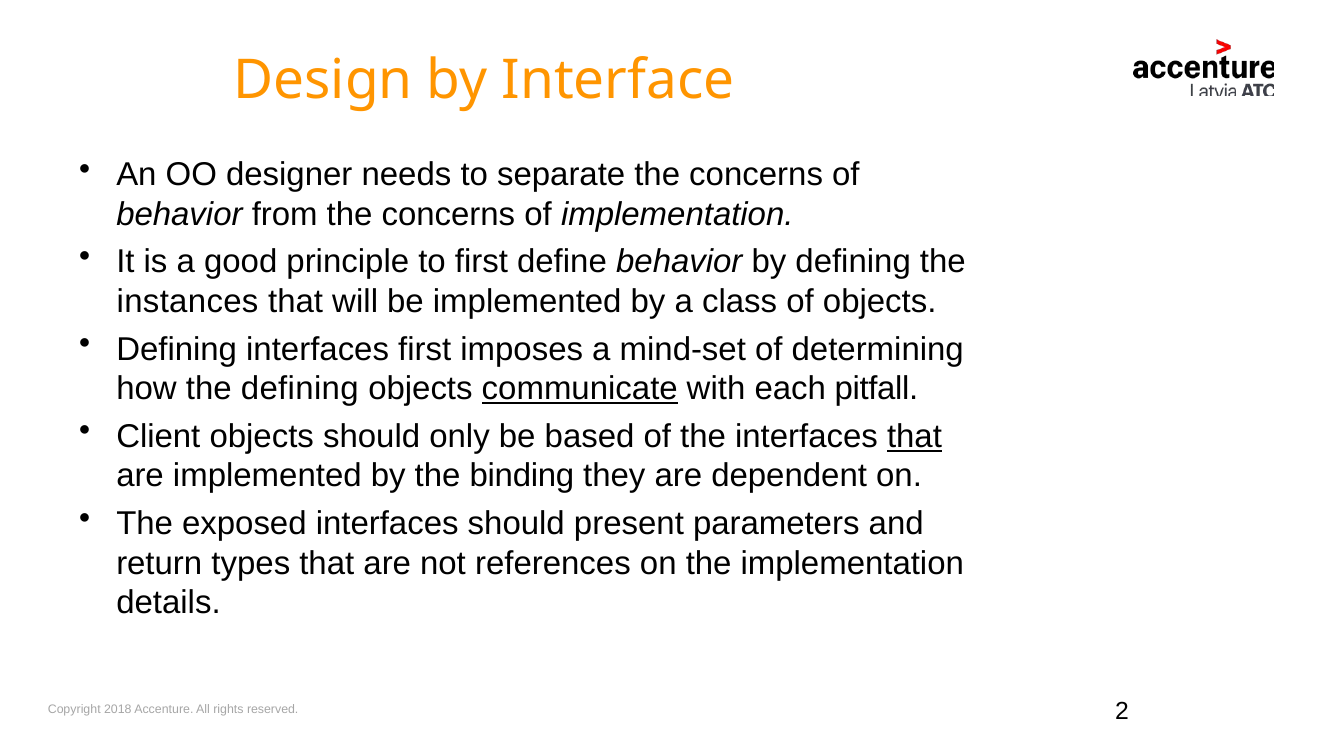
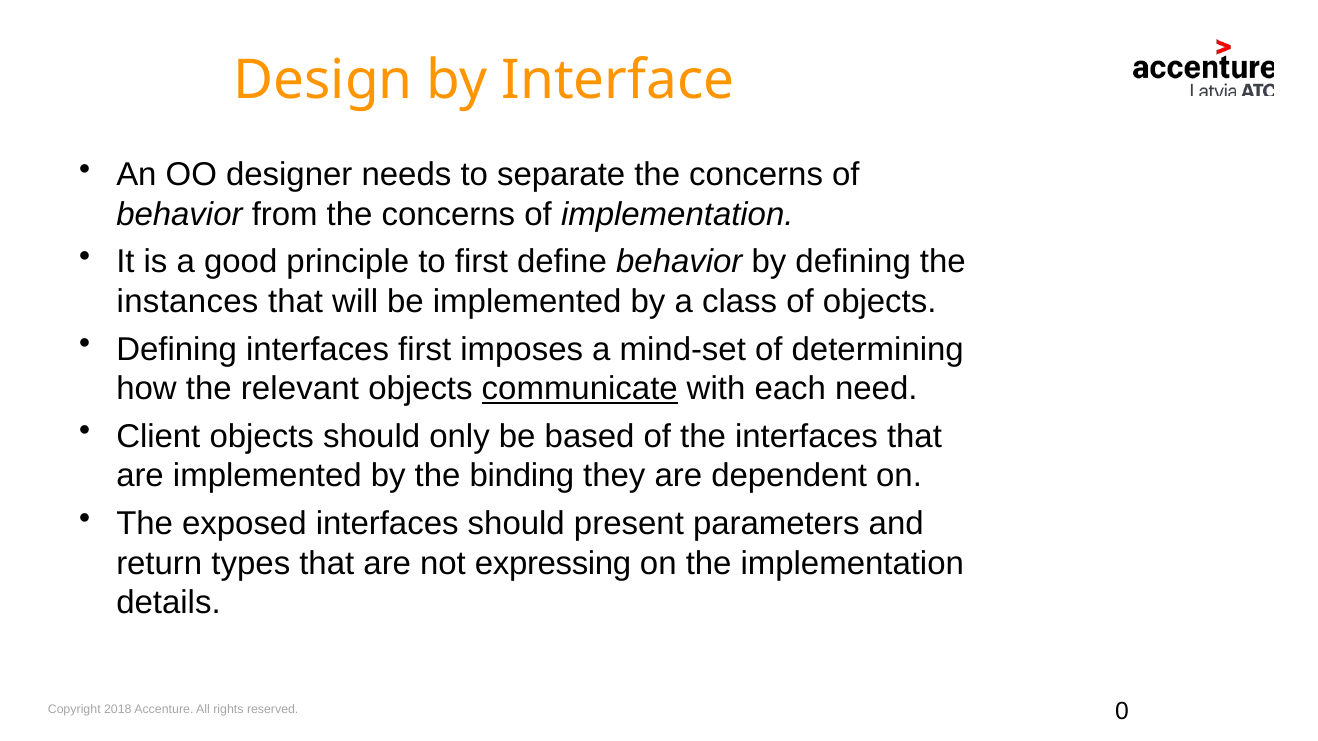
the defining: defining -> relevant (300, 389)
pitfall: pitfall -> need (876, 389)
that underline: present -> none (914, 437)
references: references -> expressing (553, 564)
2: 2 -> 0 (1122, 711)
